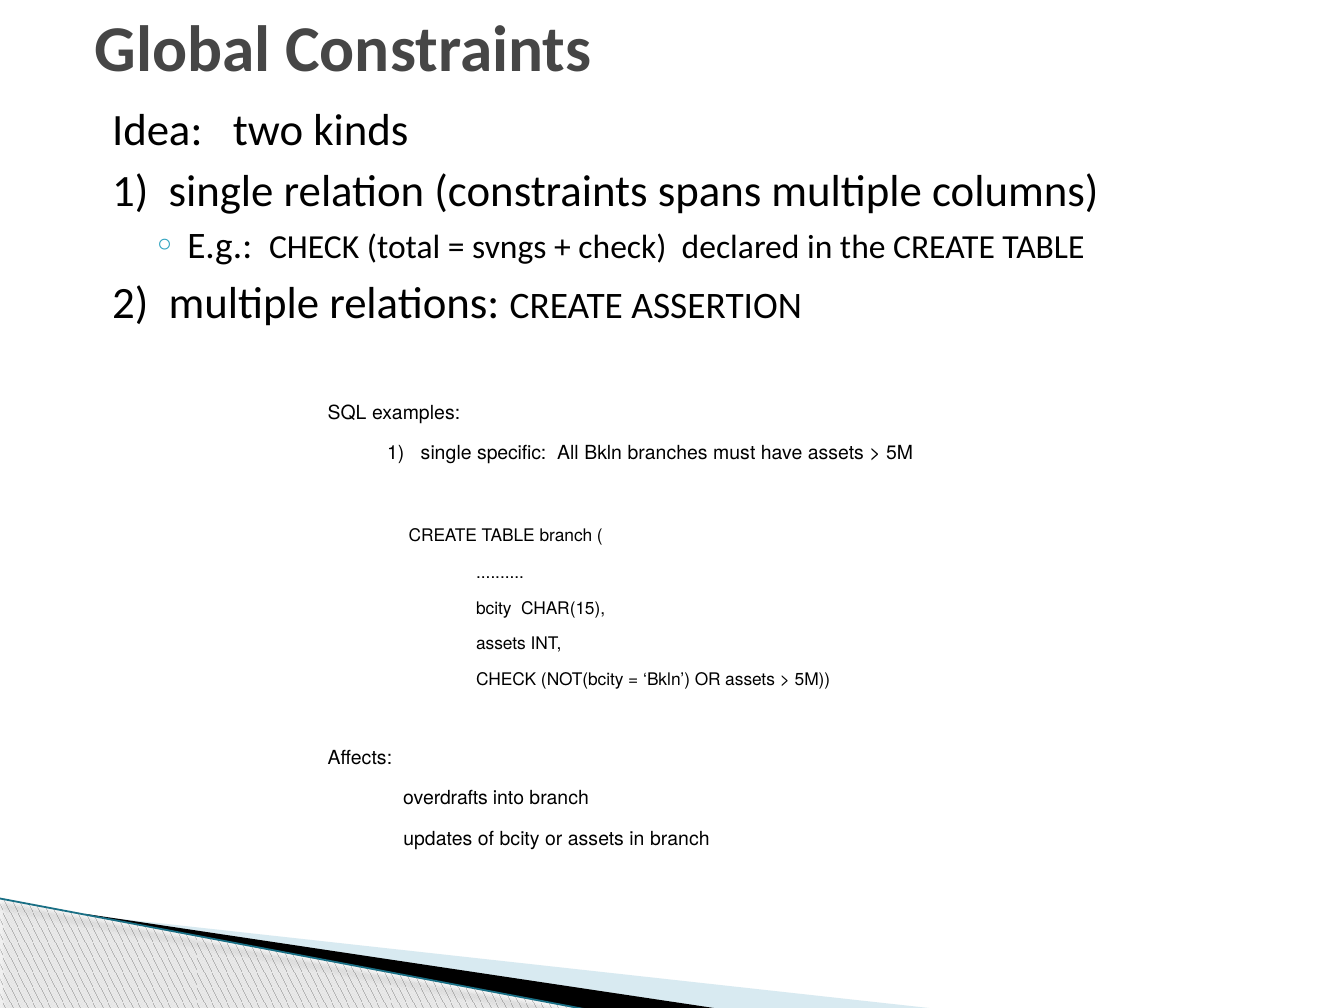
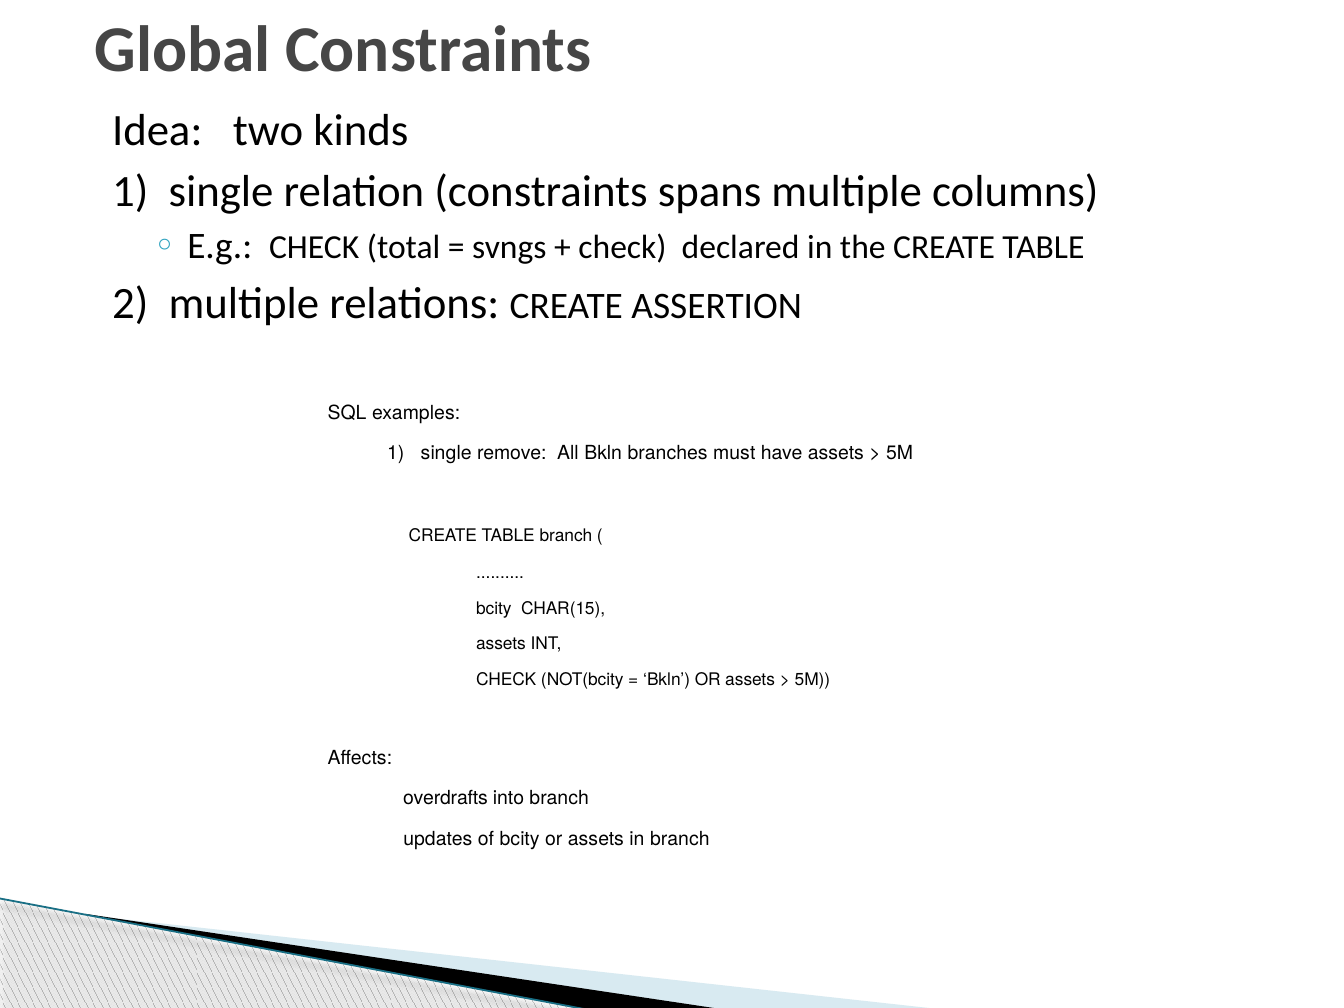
specific: specific -> remove (512, 453)
